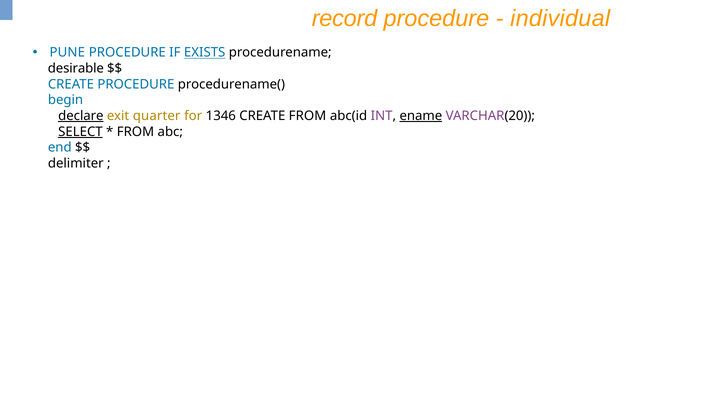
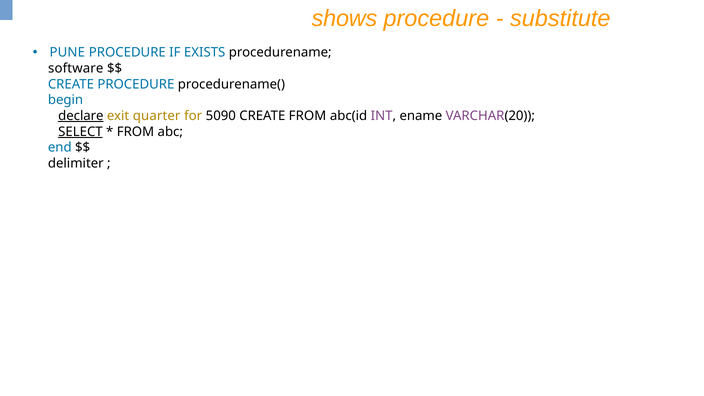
record: record -> shows (344, 18)
individual: individual -> substitute (560, 18)
EXISTS underline: present -> none (205, 53)
desirable: desirable -> software (76, 68)
1346: 1346 -> 5090 (221, 116)
ename underline: present -> none (421, 116)
